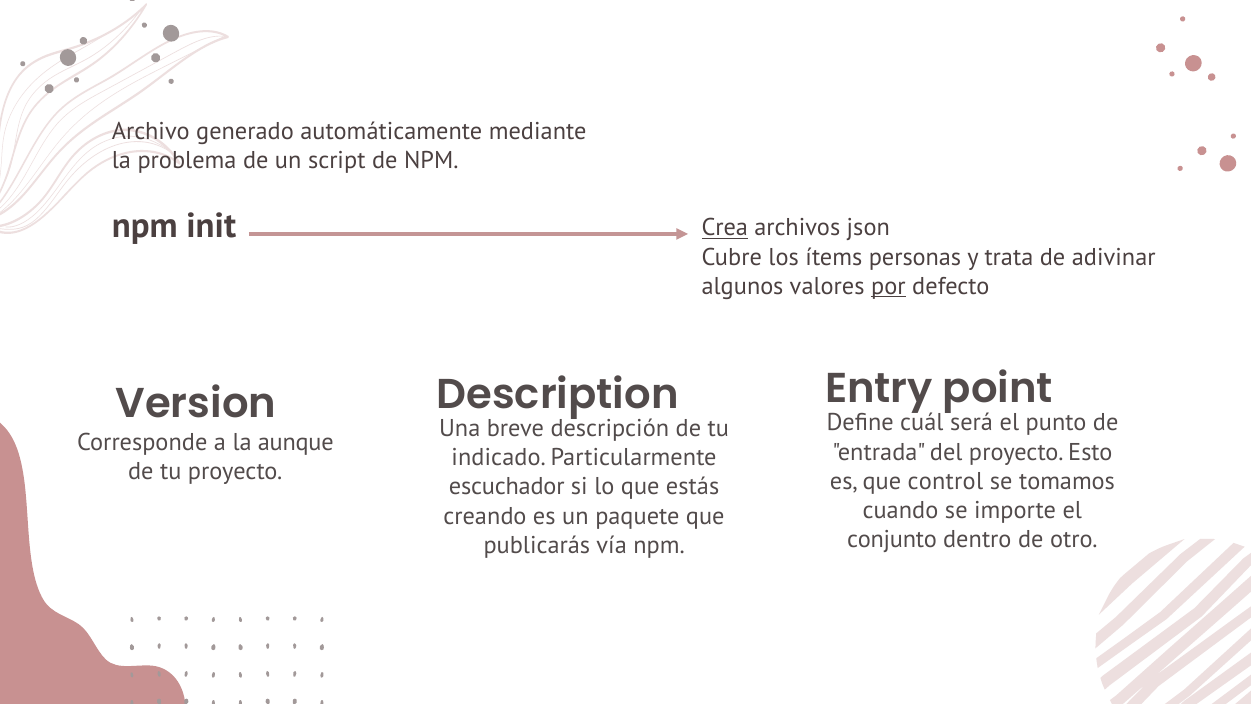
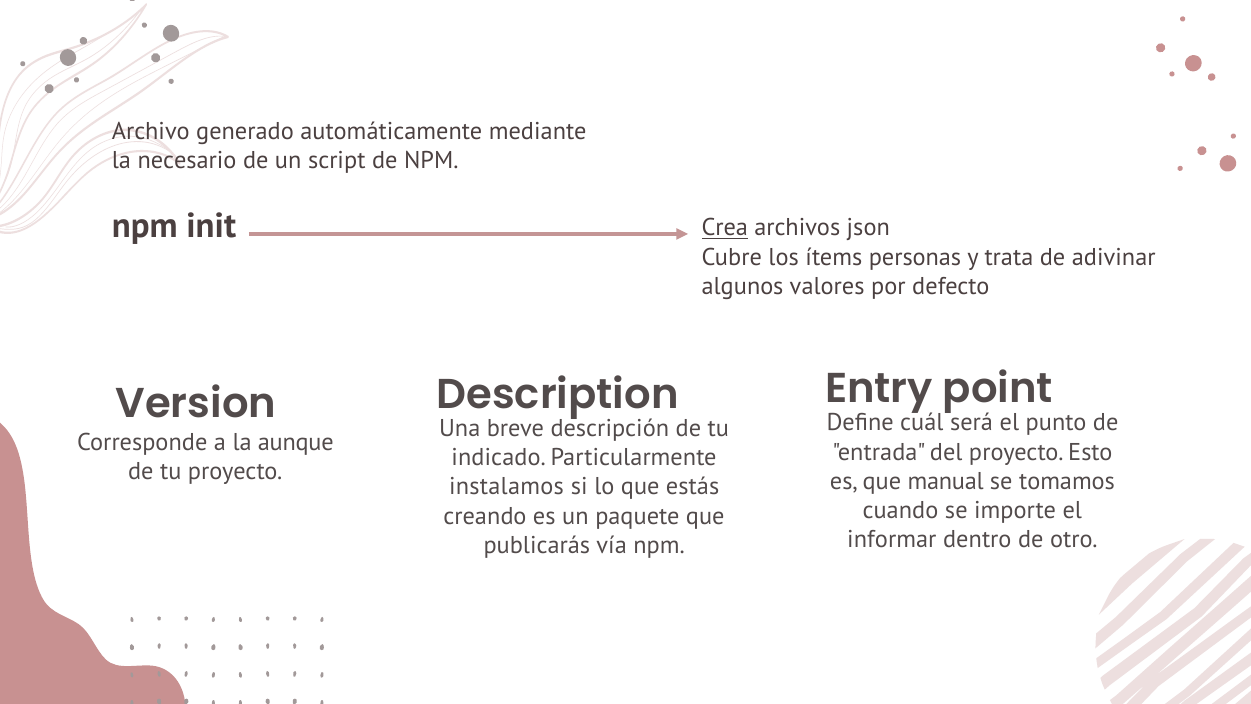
problema: problema -> necesario (187, 161)
por underline: present -> none (888, 286)
control: control -> manual (946, 481)
escuchador: escuchador -> instalamos (507, 487)
conjunto: conjunto -> informar (892, 540)
